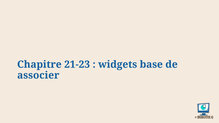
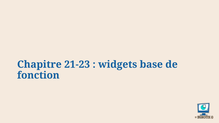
associer: associer -> fonction (38, 75)
